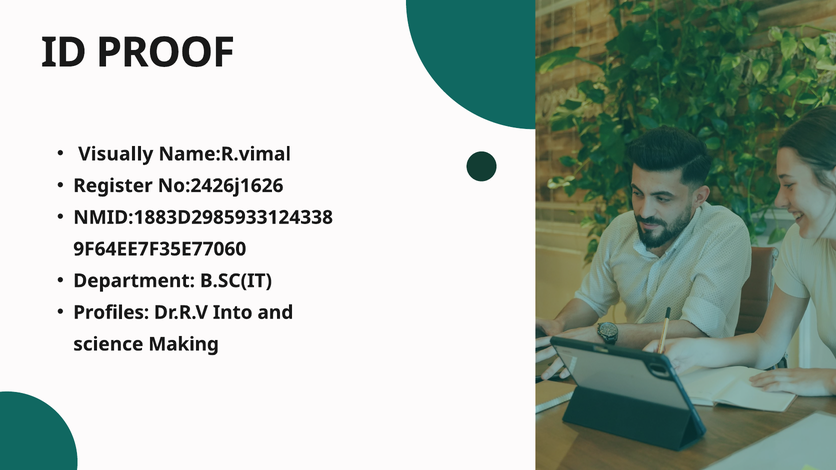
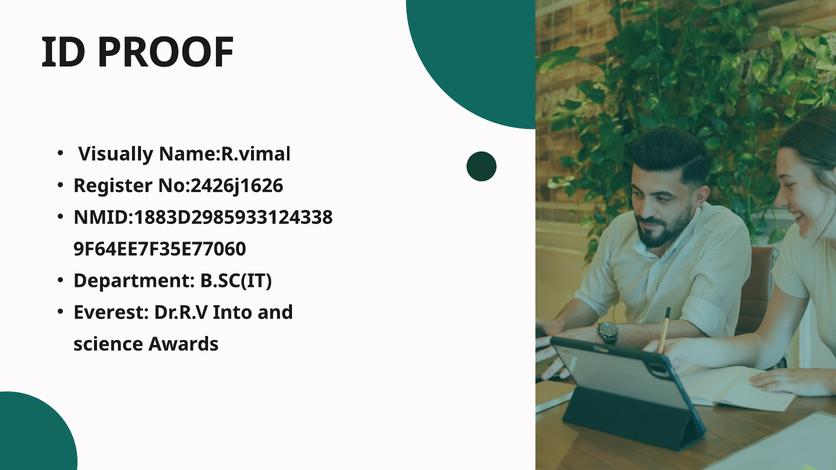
Profiles: Profiles -> Everest (111, 313)
Making: Making -> Awards (184, 344)
